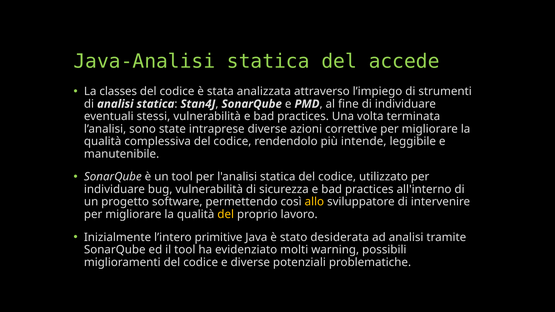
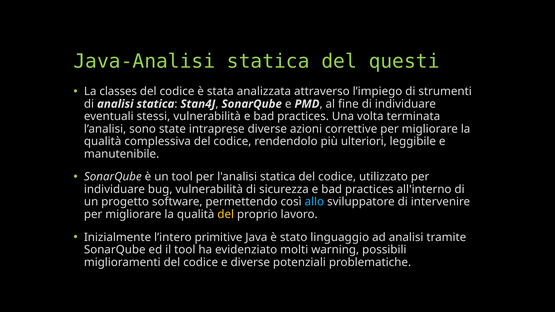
accede: accede -> questi (404, 61)
intende: intende -> ulteriori (364, 142)
allo colour: yellow -> light blue (314, 202)
desiderata: desiderata -> linguaggio (340, 237)
